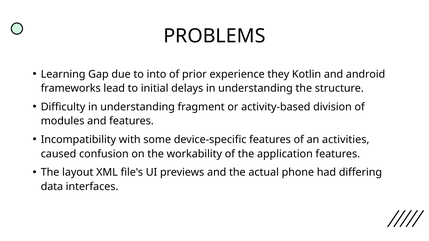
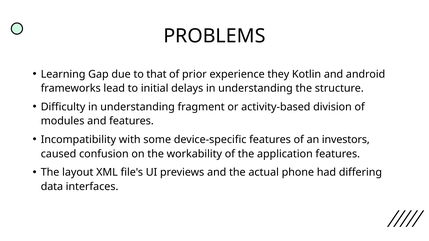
into: into -> that (157, 74)
activities: activities -> investors (346, 140)
